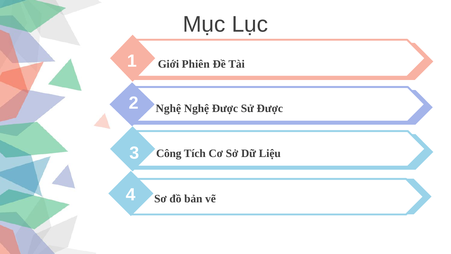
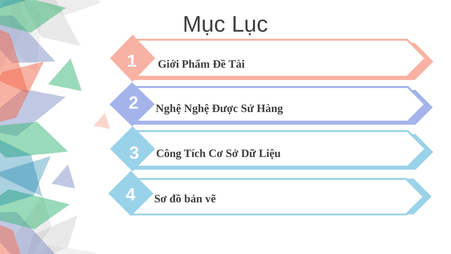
Phiên: Phiên -> Phẩm (196, 64)
Sử Được: Được -> Hàng (270, 108)
